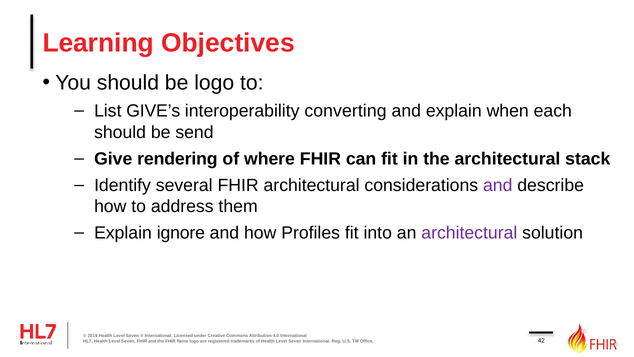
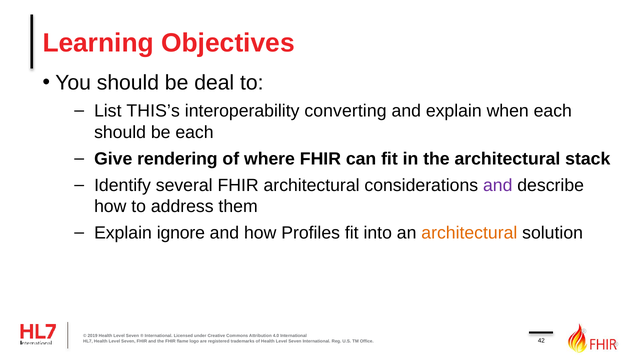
be logo: logo -> deal (214, 83)
GIVE’s: GIVE’s -> THIS’s (153, 111)
be send: send -> each (194, 132)
architectural colour: purple -> orange (469, 233)
